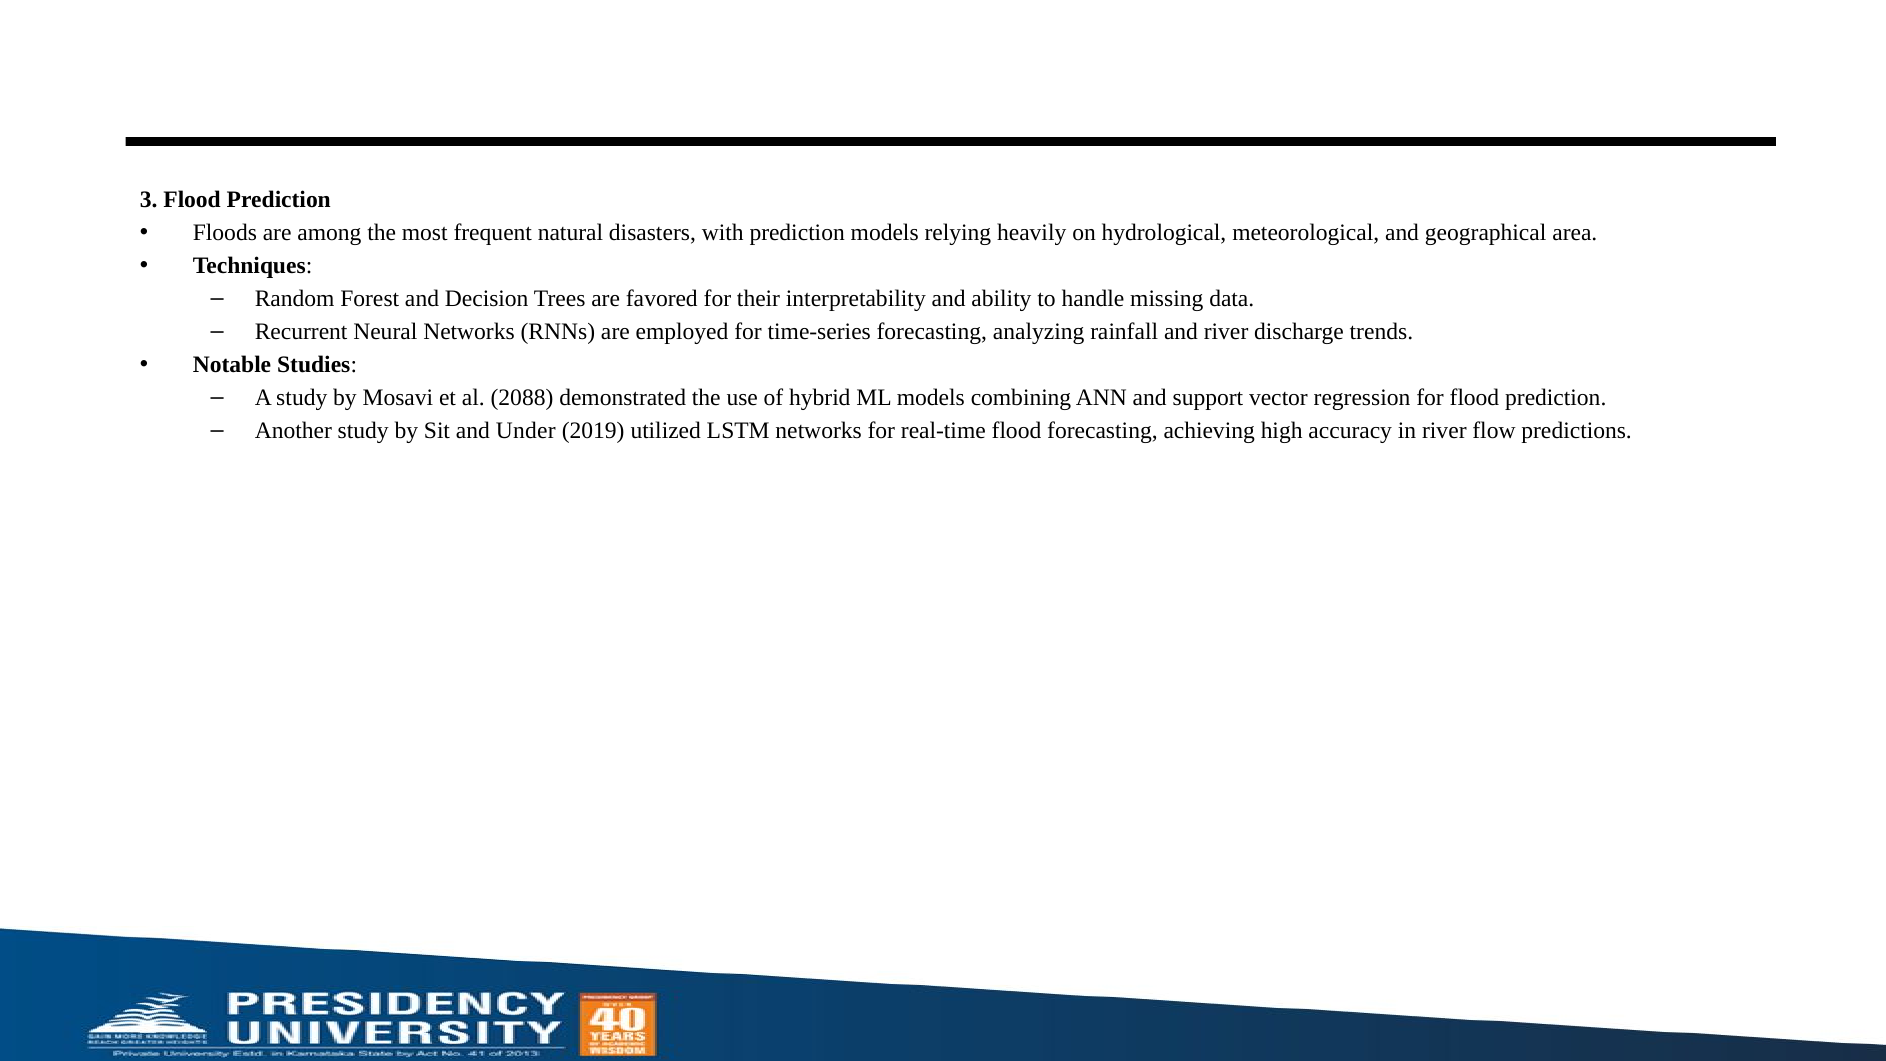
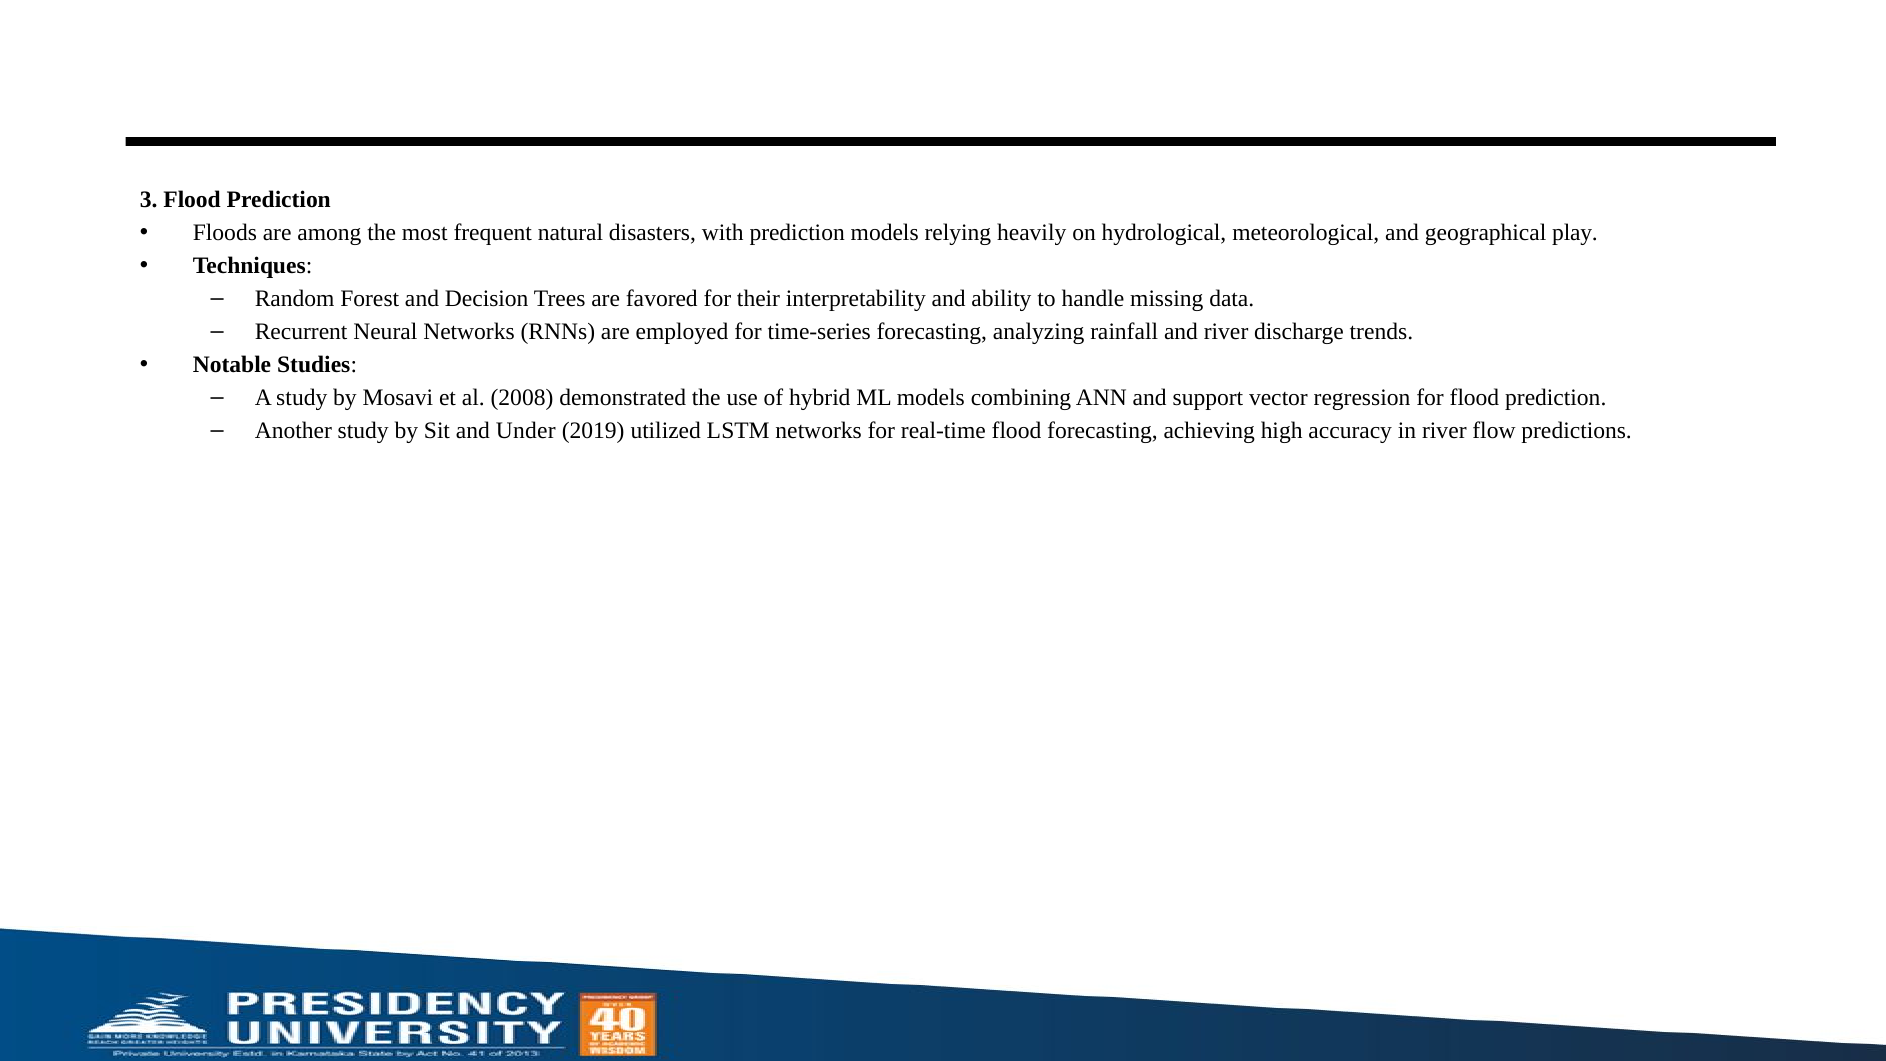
area: area -> play (1575, 233)
2088: 2088 -> 2008 (522, 398)
